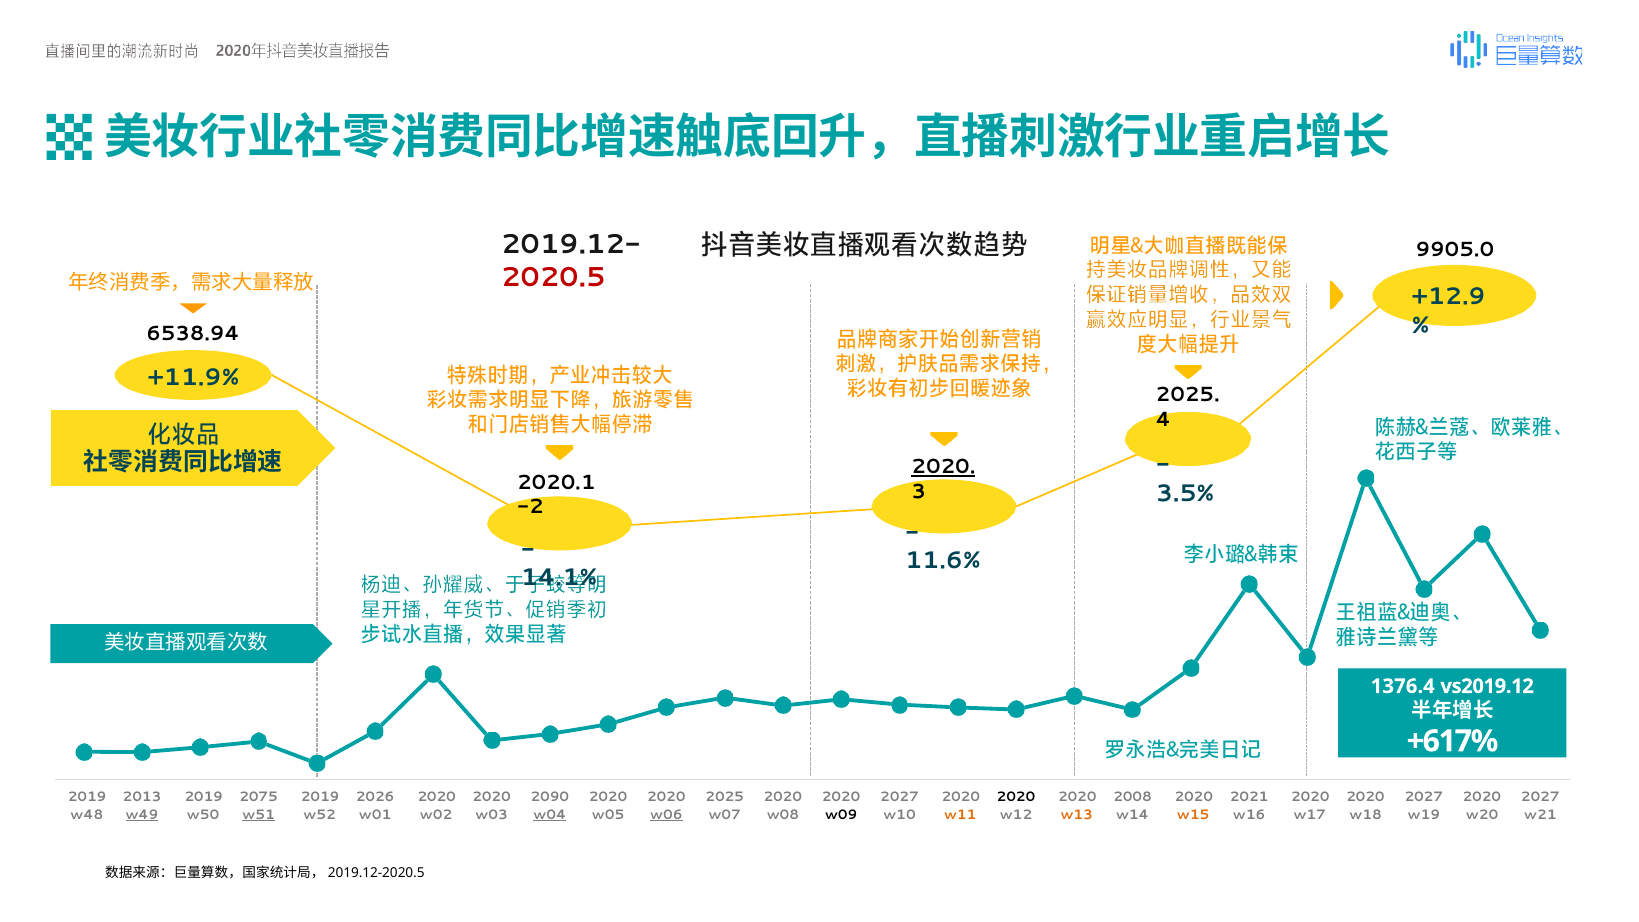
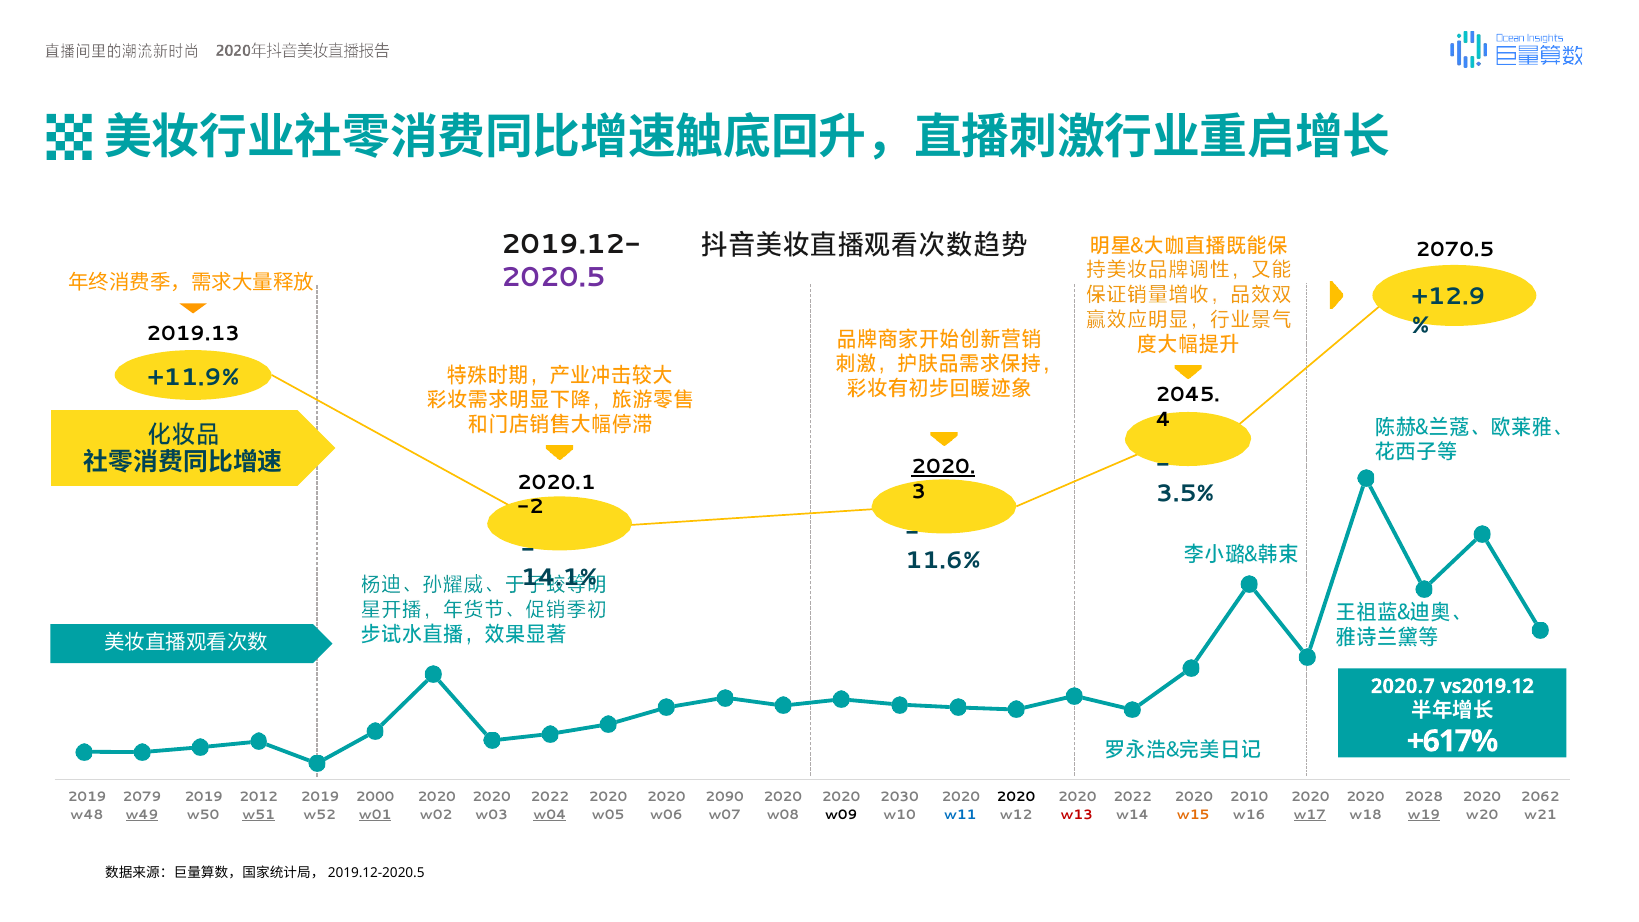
9905.0: 9905.0 -> 2070.5 (1455, 249)
2020.5 colour: red -> purple (553, 277)
6538.94: 6538.94 -> 2019.13 (193, 334)
2025: 2025 -> 2045 (1188, 395)
1376.4: 1376.4 -> 2020.7 (1403, 686)
2013: 2013 -> 2079 (142, 797)
2075: 2075 -> 2012 (259, 797)
2026: 2026 -> 2000 (375, 797)
2090: 2090 -> 2022 (550, 797)
2020 2025: 2025 -> 2090 (725, 797)
2027: 2027 -> 2030 (899, 797)
2008: 2008 -> 2022 (1133, 797)
2021: 2021 -> 2010 (1249, 797)
2027: 2027 -> 2028 (1424, 797)
2027: 2027 -> 2062 (1540, 797)
w01 underline: none -> present (375, 815)
w06 underline: present -> none (666, 815)
w11 colour: orange -> blue (960, 815)
w13 colour: orange -> red (1077, 815)
w17 underline: none -> present (1310, 815)
w19 underline: none -> present (1424, 815)
